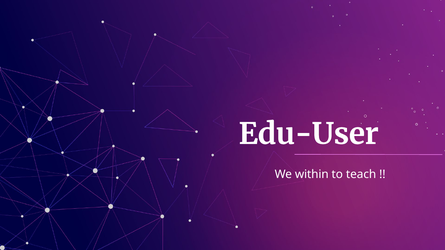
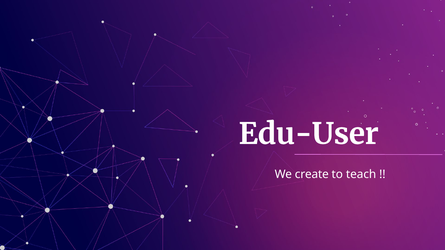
within: within -> create (312, 174)
